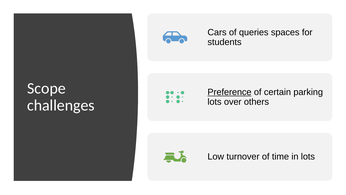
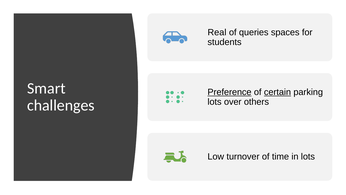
Cars: Cars -> Real (217, 32)
Scope: Scope -> Smart (46, 88)
certain underline: none -> present (277, 92)
